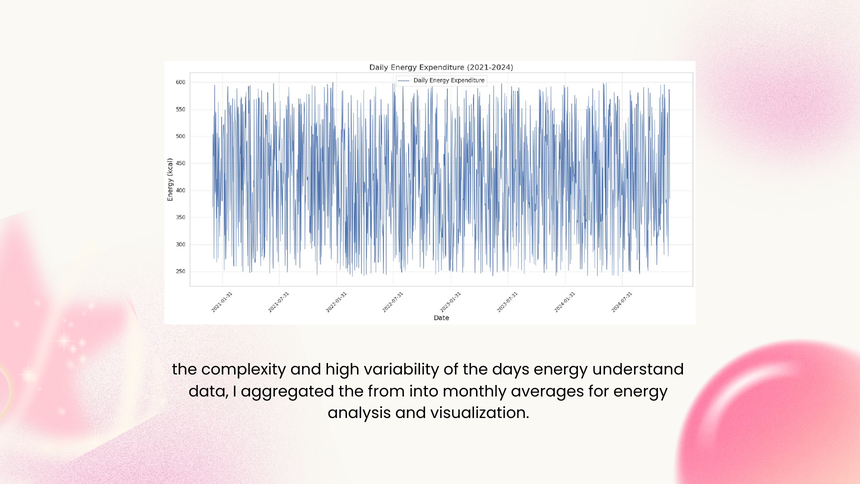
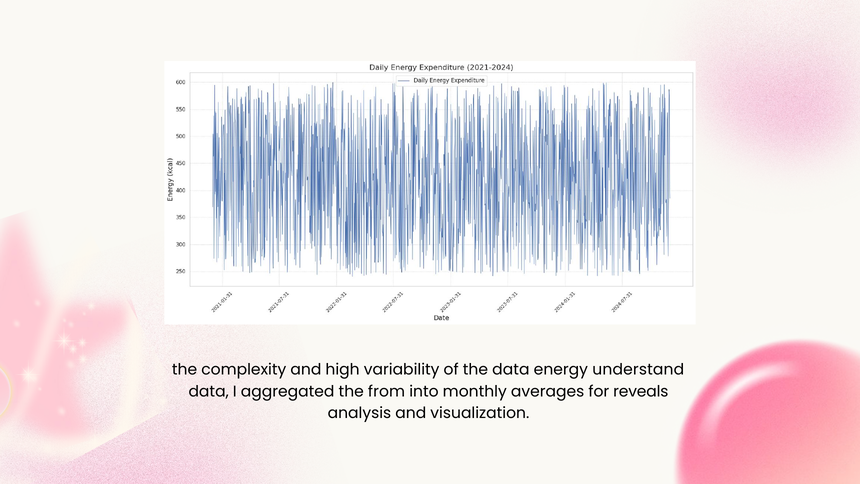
the days: days -> data (511, 370)
for energy: energy -> reveals (641, 391)
